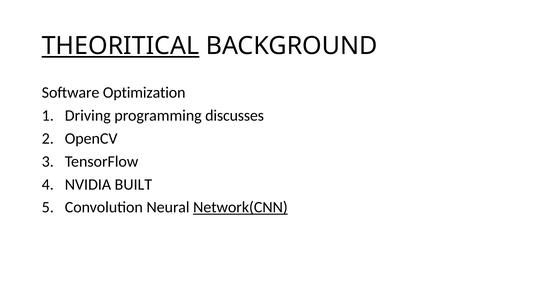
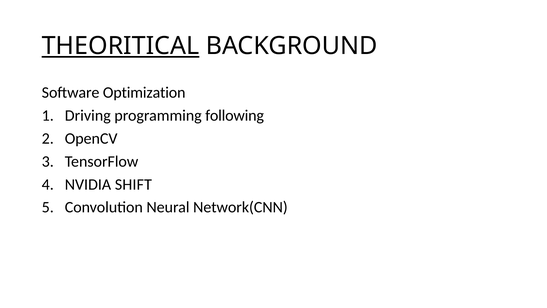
discusses: discusses -> following (235, 115)
BUILT: BUILT -> SHIFT (133, 184)
Network(CNN underline: present -> none (240, 207)
